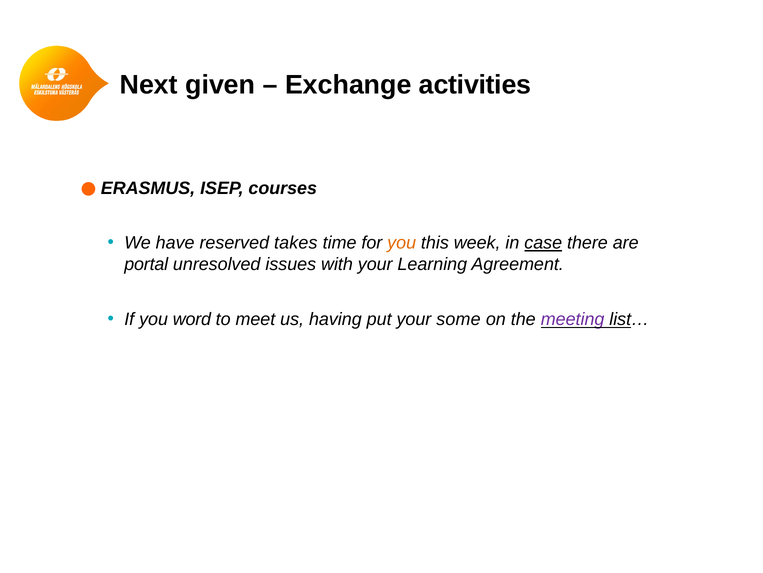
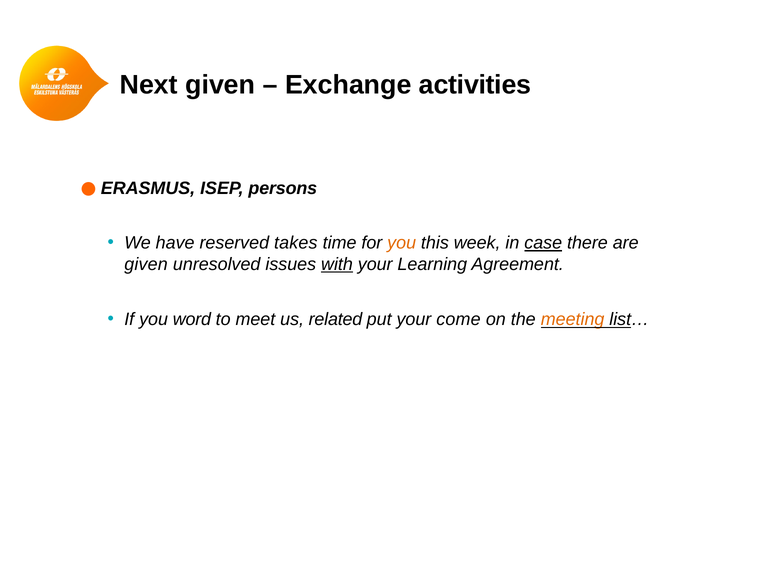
courses: courses -> persons (283, 188)
portal: portal -> given (146, 264)
with underline: none -> present (337, 264)
having: having -> related (335, 319)
some: some -> come (459, 319)
meeting colour: purple -> orange (573, 319)
